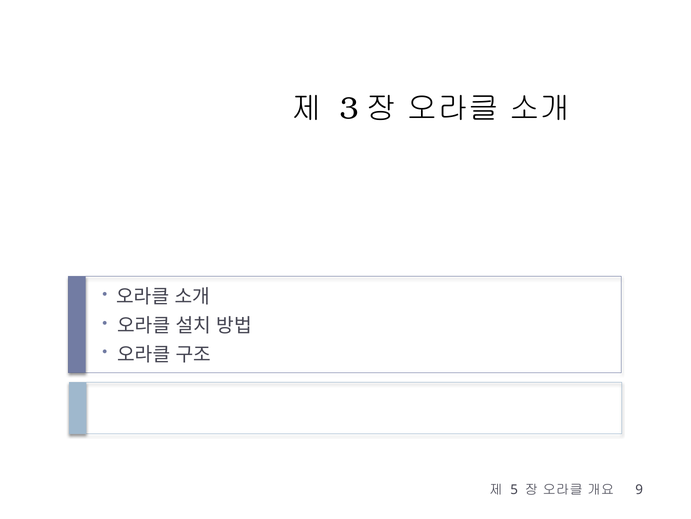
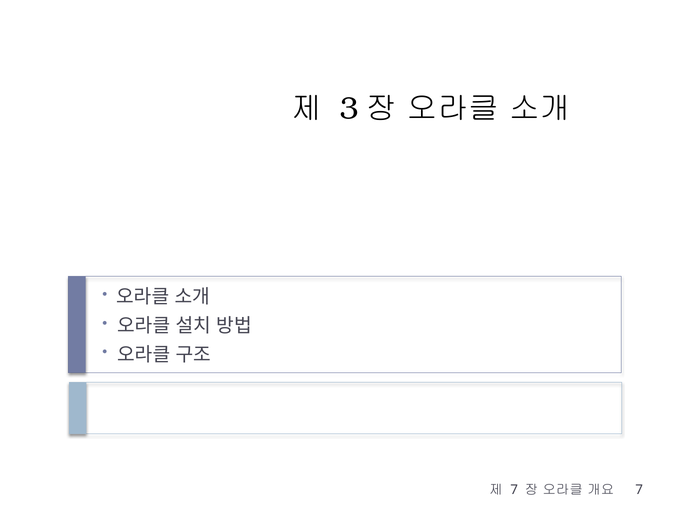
5: 5 -> 7 (514, 489)
9: 9 -> 7 (639, 489)
